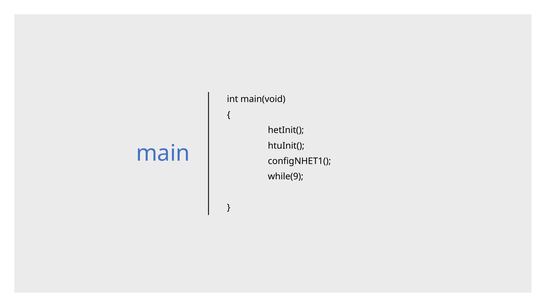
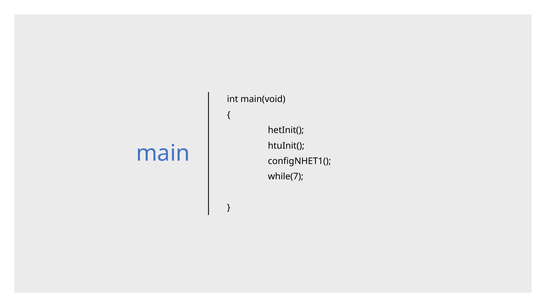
while(9: while(9 -> while(7 (286, 177)
